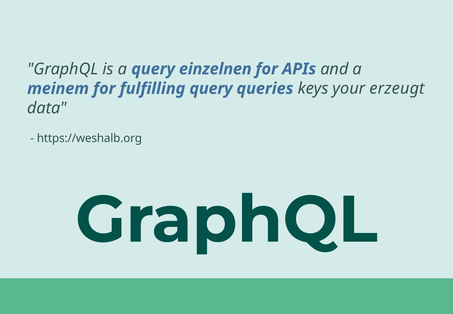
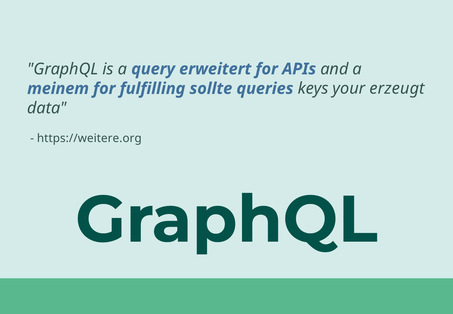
einzelnen: einzelnen -> erweitert (215, 69)
fulfilling query: query -> sollte (211, 88)
https://weshalb.org: https://weshalb.org -> https://weitere.org (89, 138)
